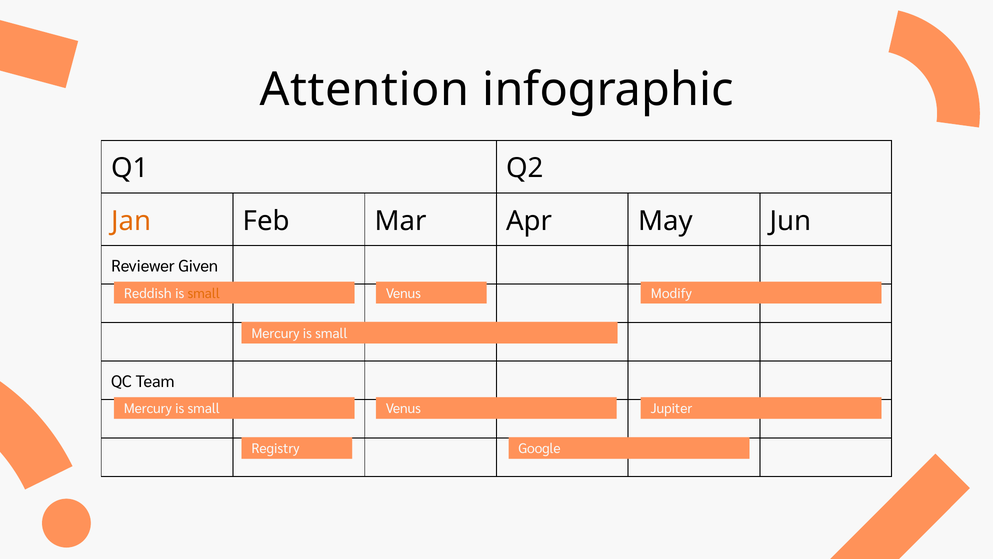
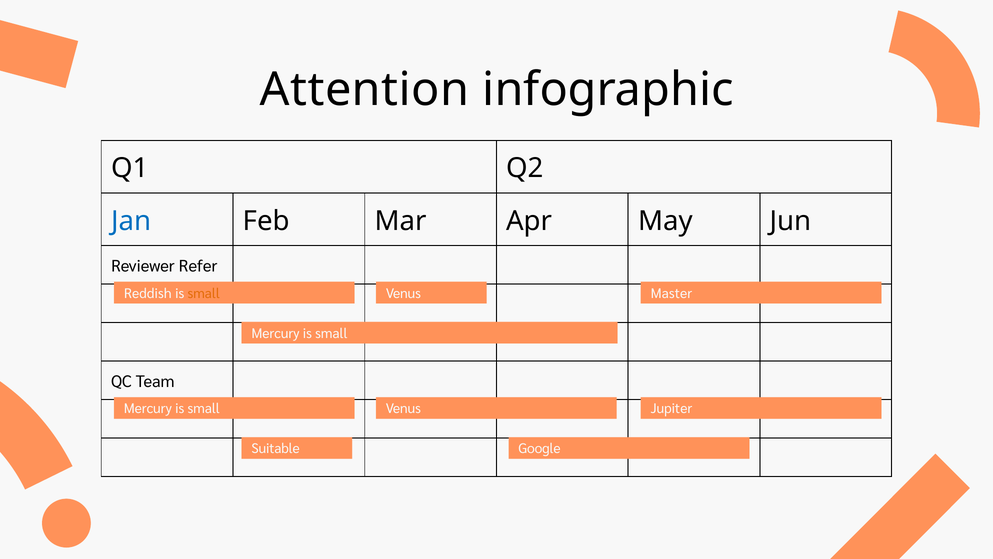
Jan colour: orange -> blue (131, 221)
Given: Given -> Refer (198, 266)
Modify: Modify -> Master (671, 293)
Registry: Registry -> Suitable (276, 449)
